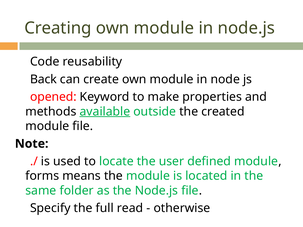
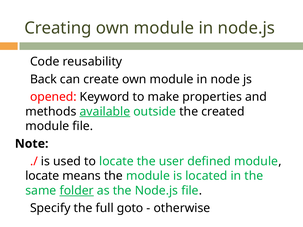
forms: forms -> locate (42, 176)
folder underline: none -> present (77, 191)
read: read -> goto (130, 208)
